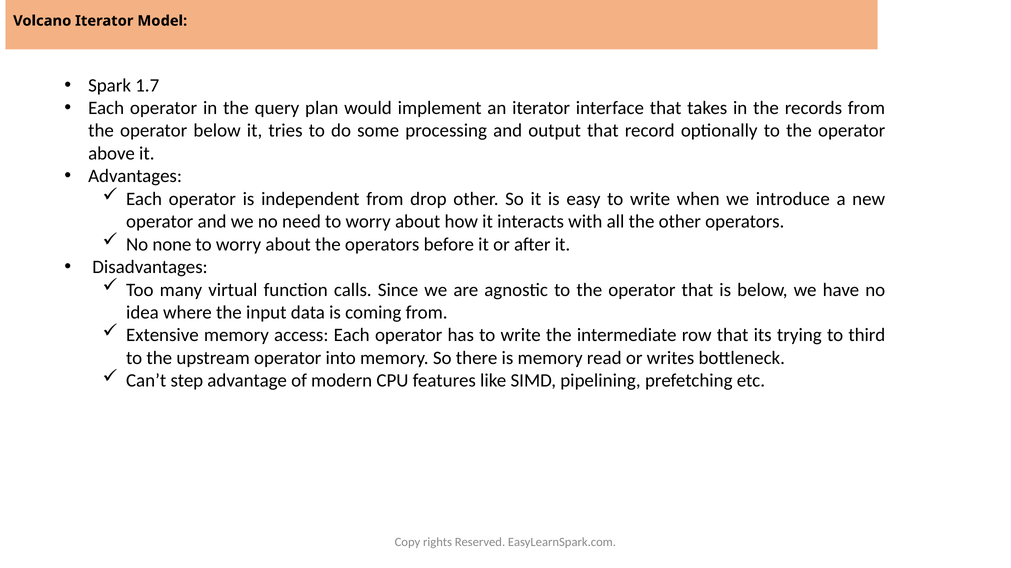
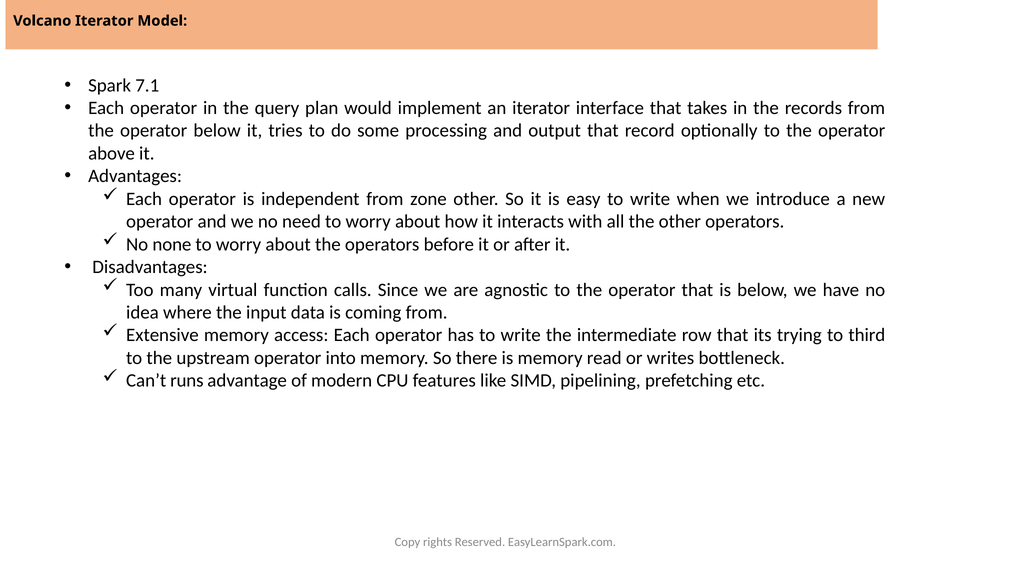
1.7: 1.7 -> 7.1 (147, 85)
drop: drop -> zone (428, 199)
step: step -> runs (187, 381)
